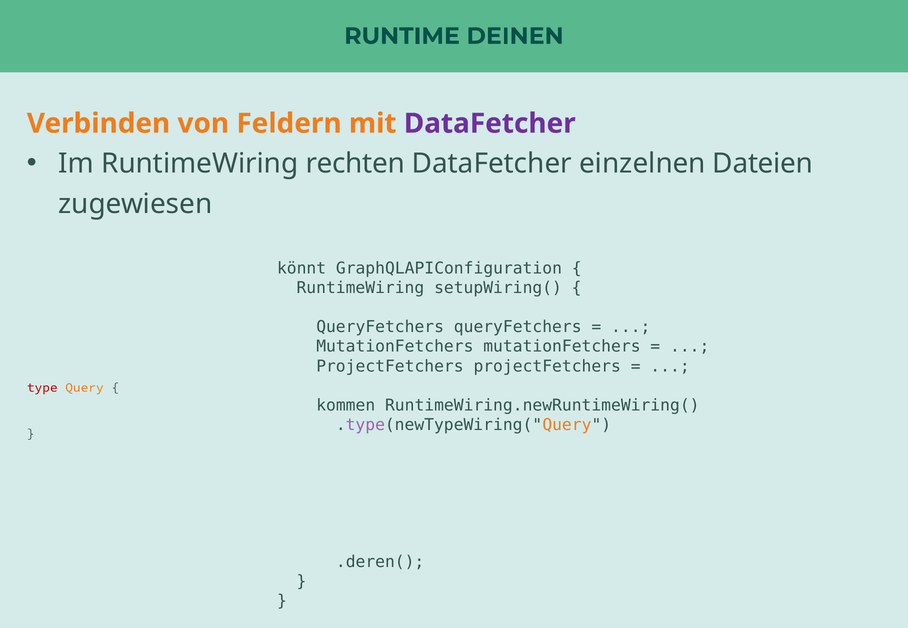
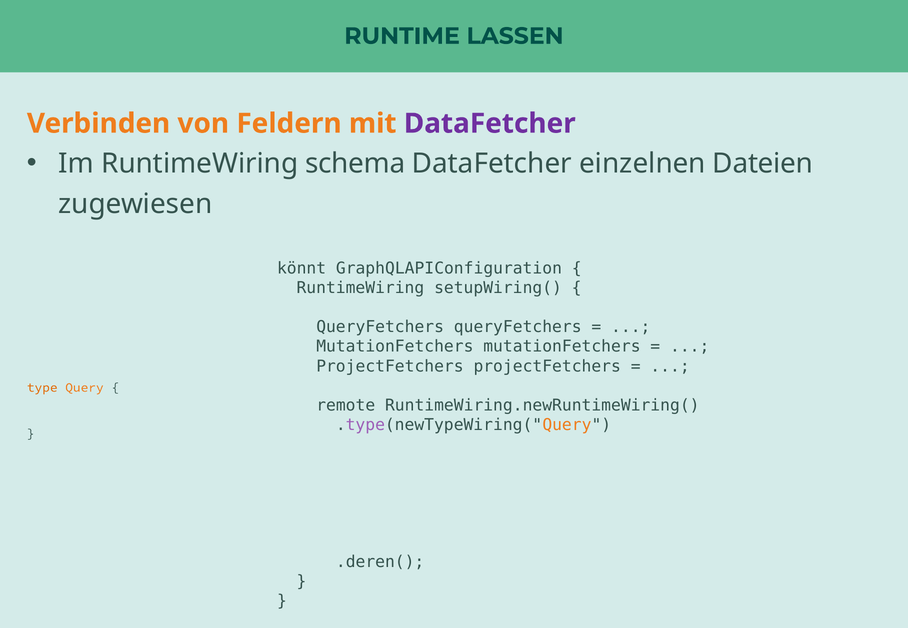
DEINEN: DEINEN -> LASSEN (515, 36)
rechten: rechten -> schema (355, 164)
type colour: red -> orange (42, 388)
kommen: kommen -> remote (346, 406)
